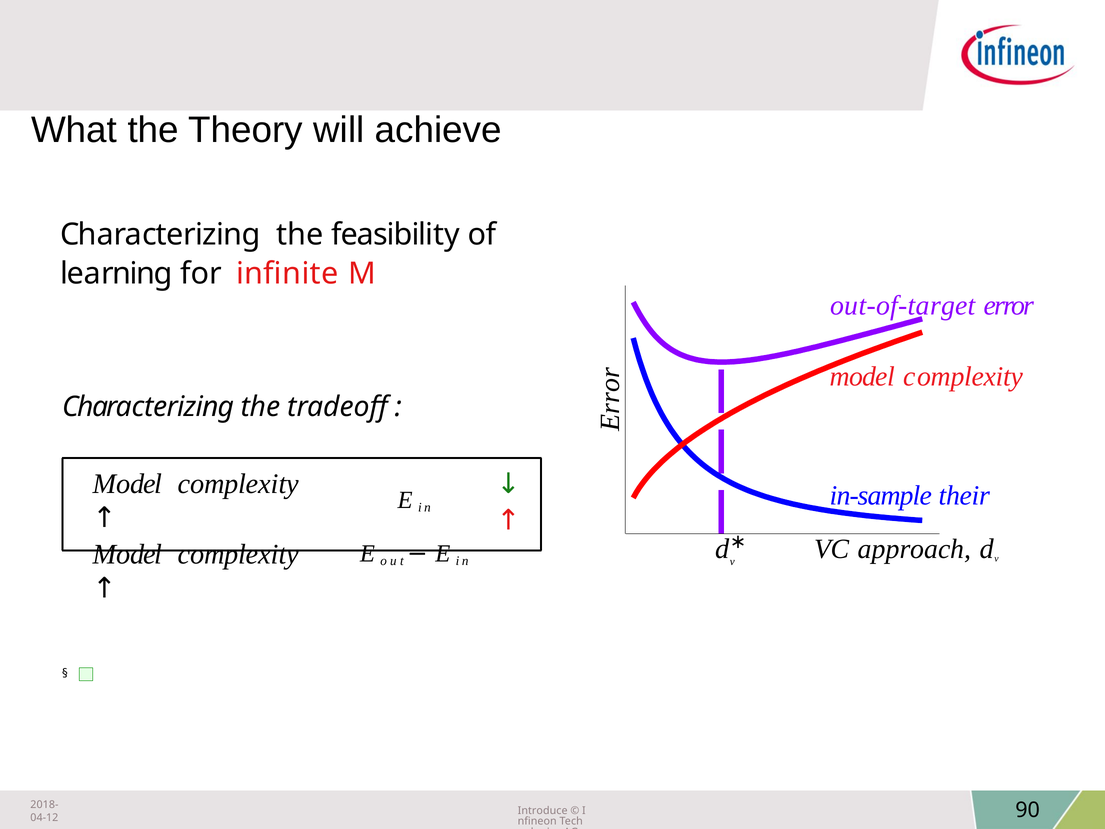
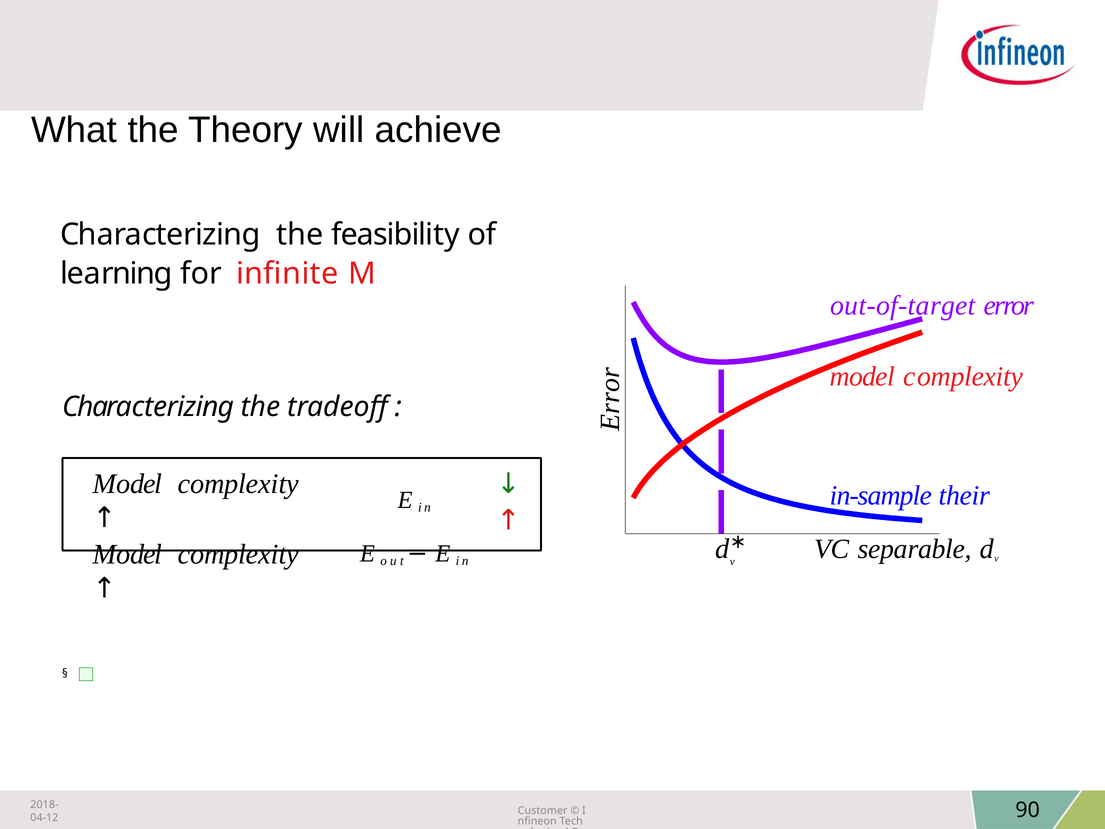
approach: approach -> separable (915, 549)
Introduce: Introduce -> Customer (543, 810)
